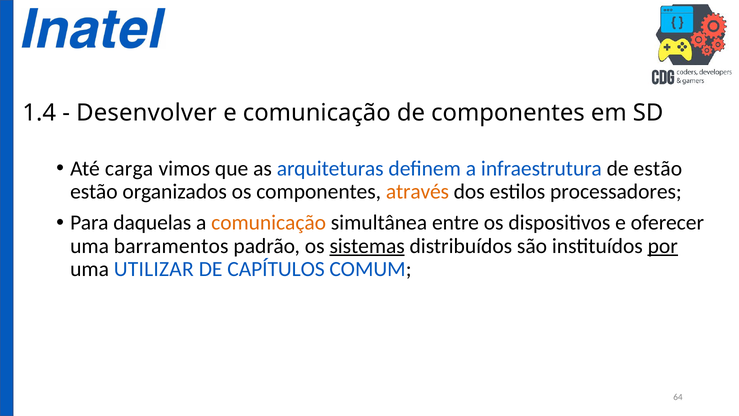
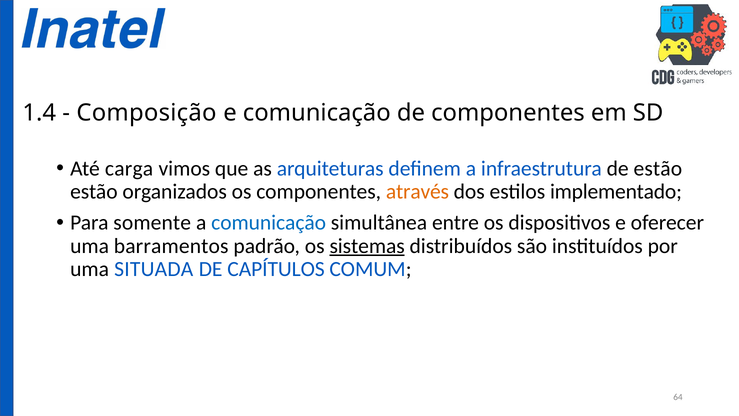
Desenvolver: Desenvolver -> Composição (146, 113)
processadores: processadores -> implementado (616, 192)
daquelas: daquelas -> somente (152, 223)
comunicação colour: orange -> blue (269, 223)
por underline: present -> none (663, 246)
UTILIZAR: UTILIZAR -> SITUADA (154, 269)
